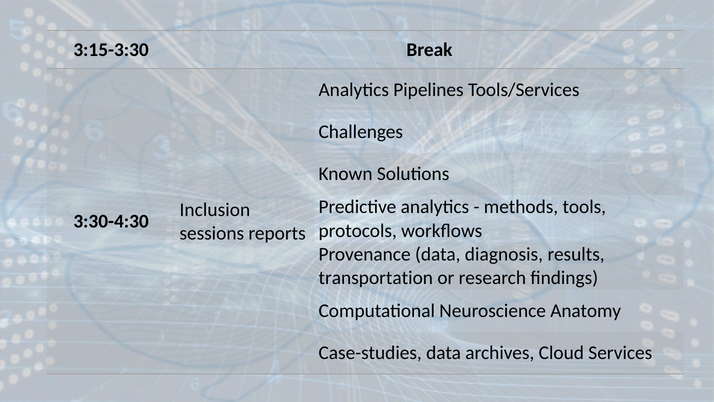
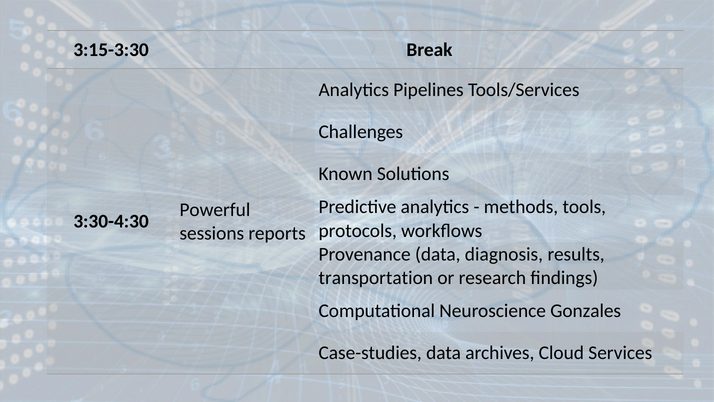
Inclusion: Inclusion -> Powerful (215, 209)
Anatomy: Anatomy -> Gonzales (586, 311)
